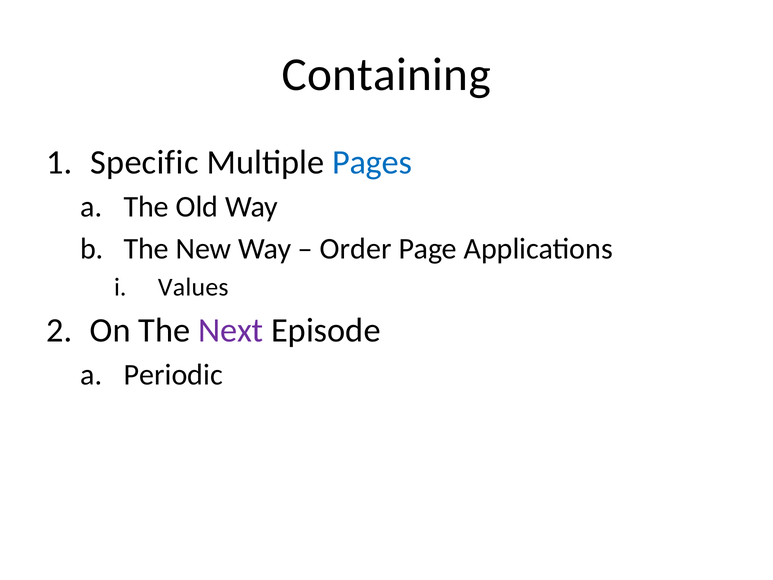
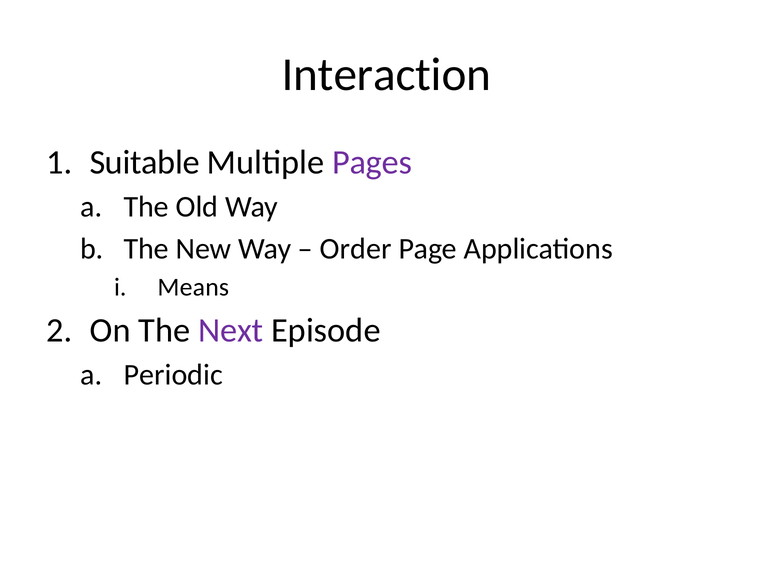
Containing: Containing -> Interaction (386, 75)
Specific: Specific -> Suitable (145, 162)
Pages colour: blue -> purple (372, 162)
Values: Values -> Means (193, 287)
